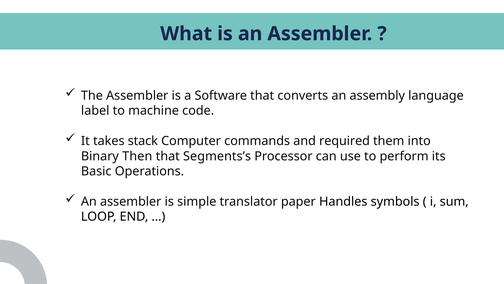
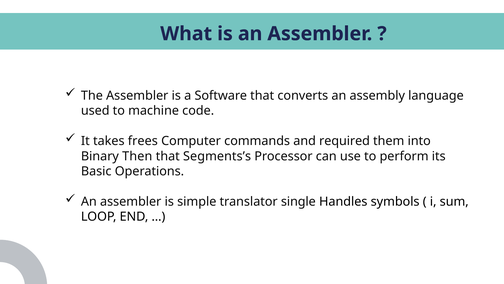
label: label -> used (95, 111)
stack: stack -> frees (143, 141)
paper: paper -> single (298, 201)
